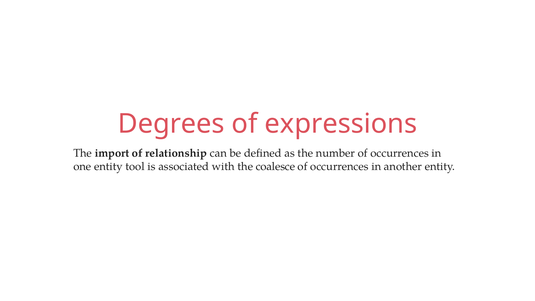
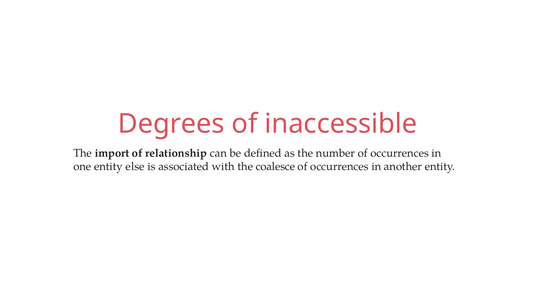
expressions: expressions -> inaccessible (341, 124)
tool: tool -> else (135, 167)
